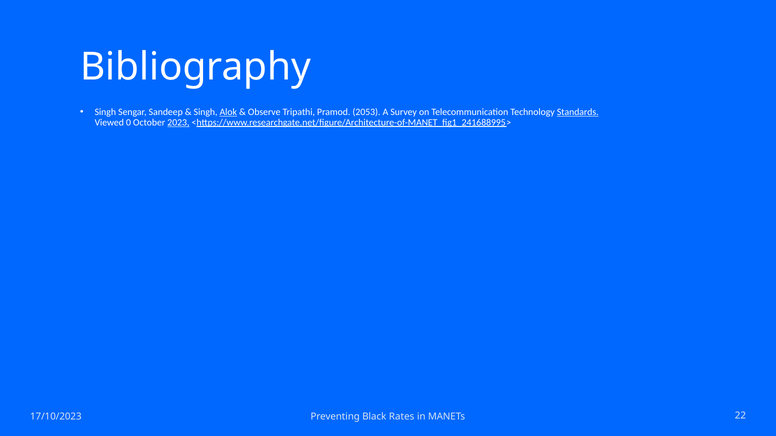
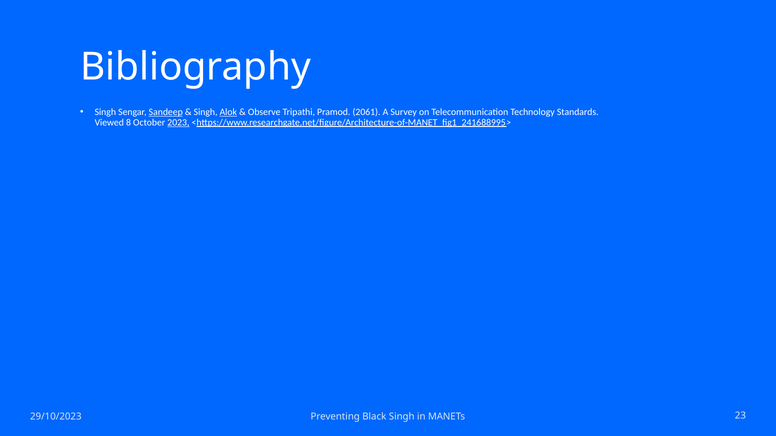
Sandeep underline: none -> present (166, 112)
2053: 2053 -> 2061 (367, 112)
Standards underline: present -> none (578, 112)
0: 0 -> 8 (129, 123)
17/10/2023: 17/10/2023 -> 29/10/2023 (56, 417)
Black Rates: Rates -> Singh (402, 417)
22: 22 -> 23 (740, 416)
